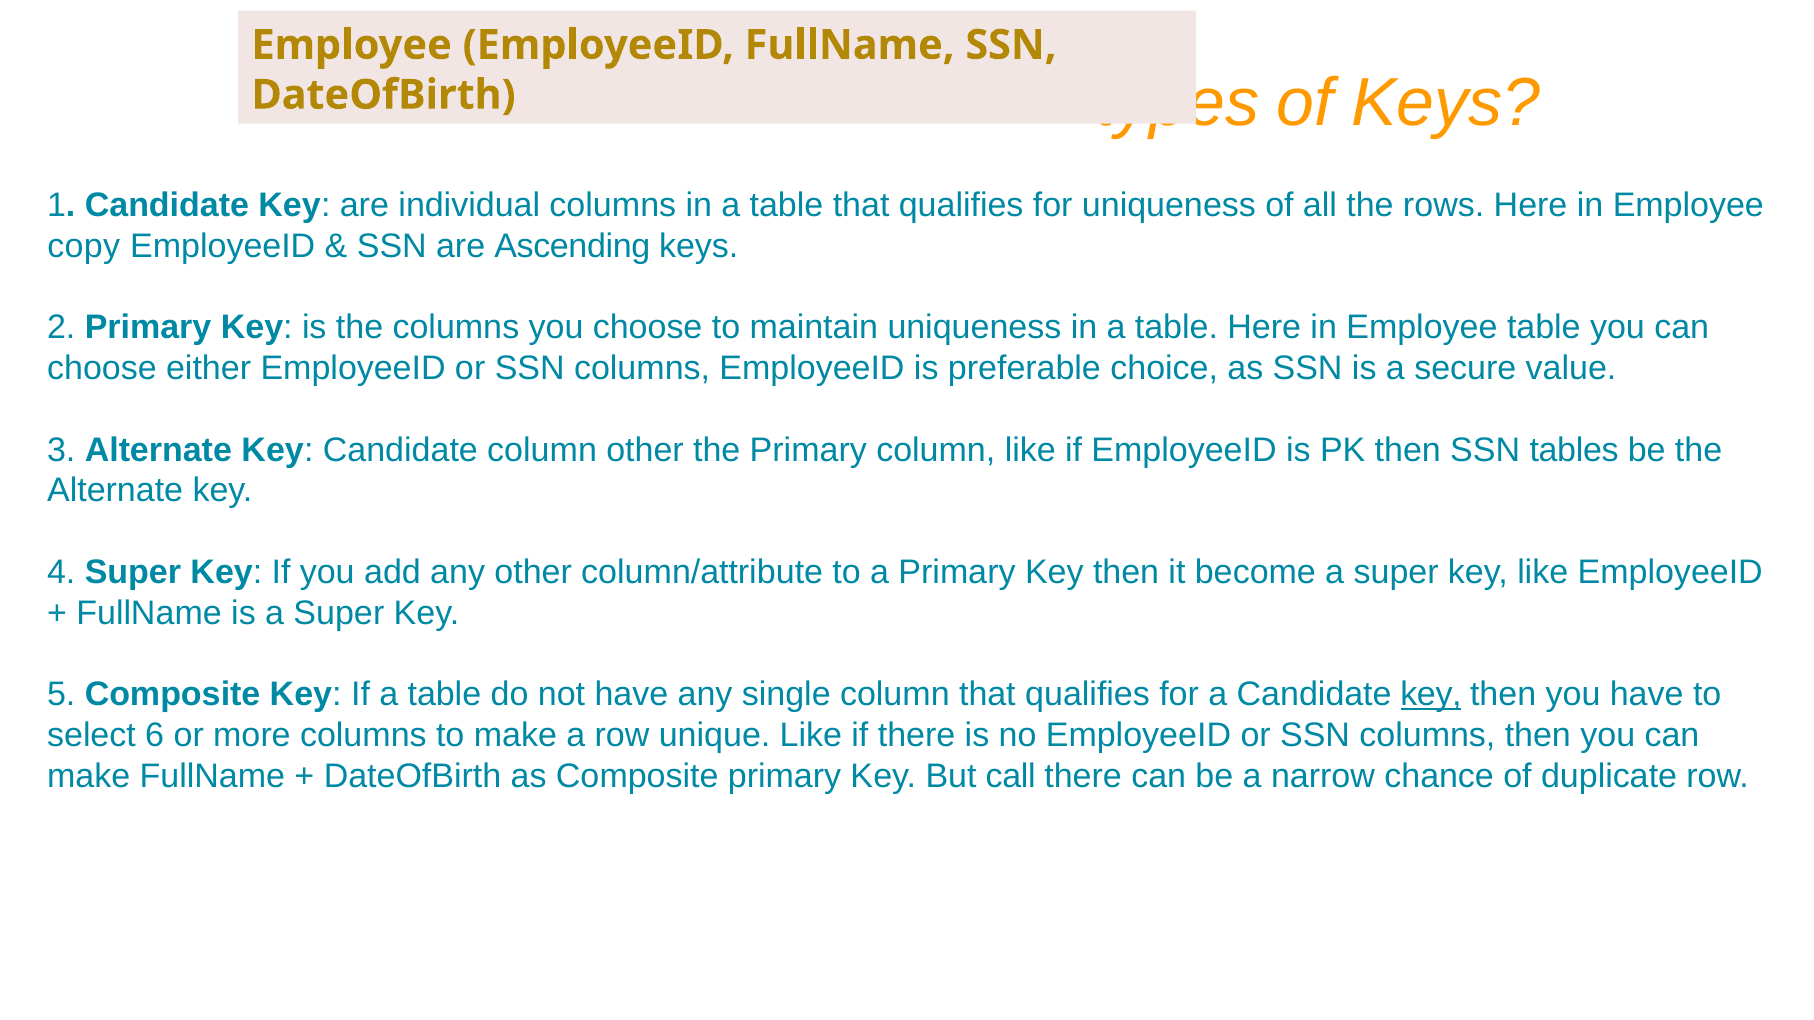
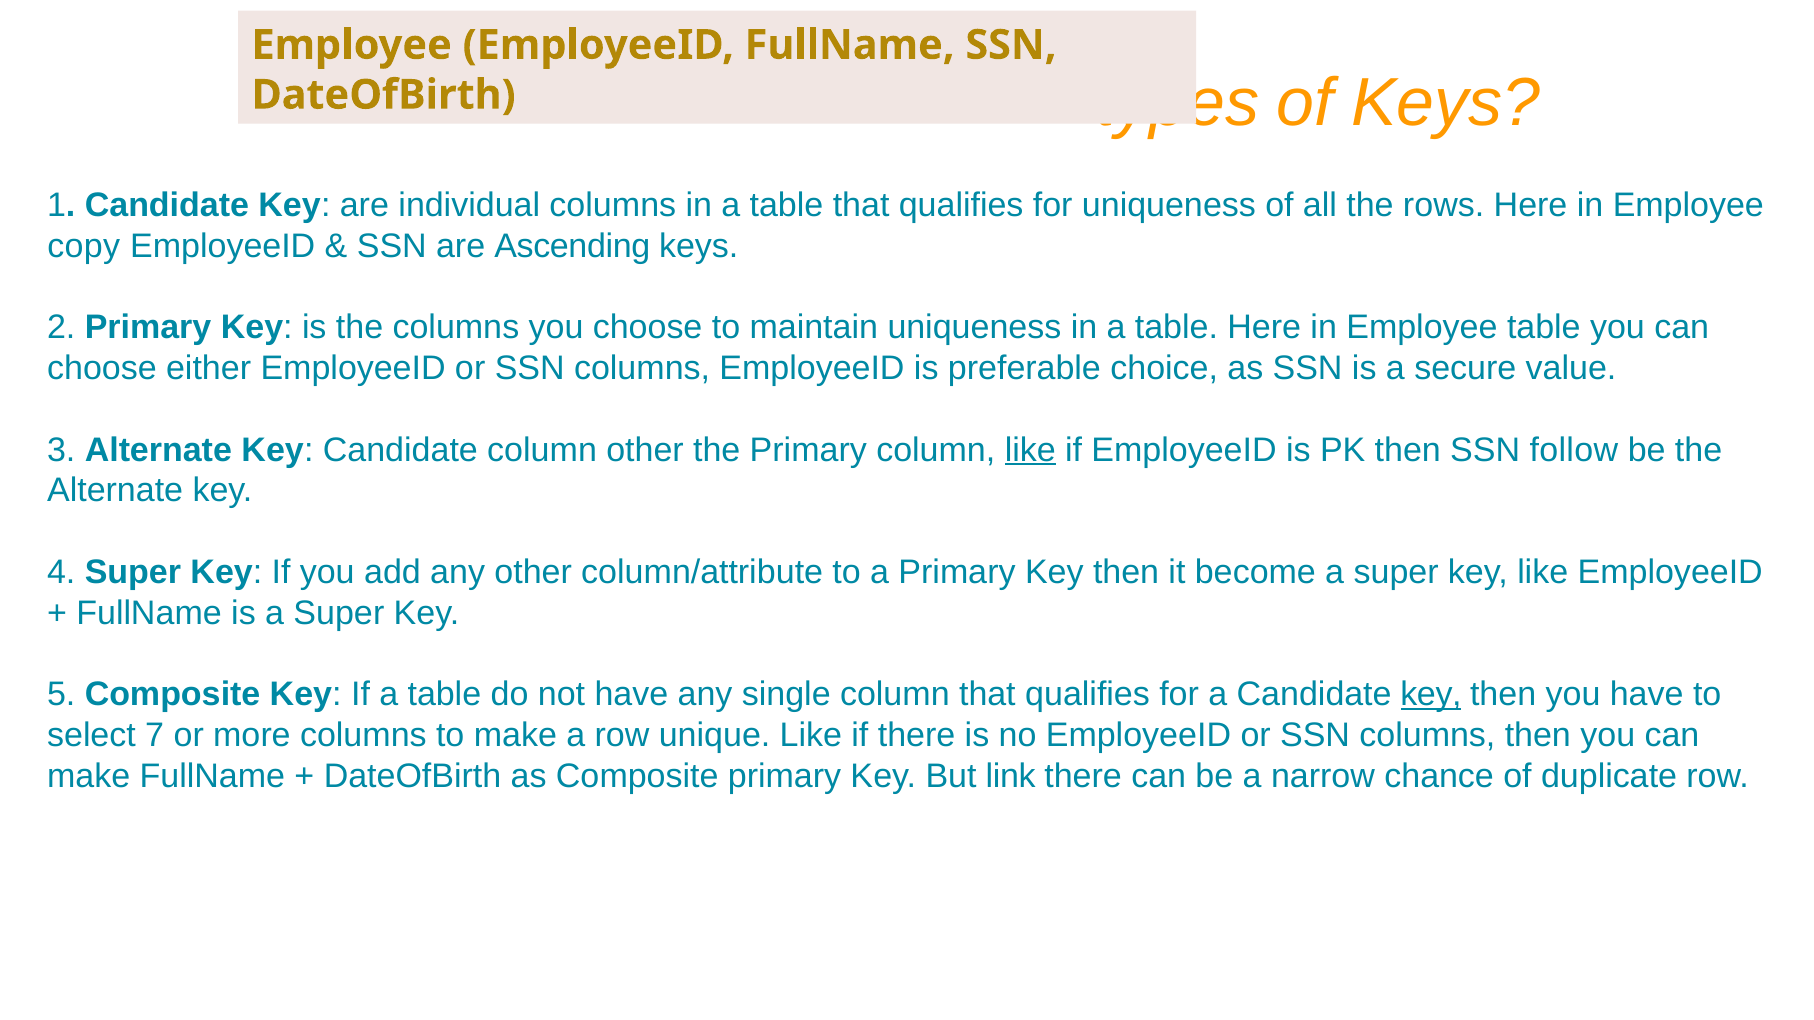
like underline: none -> present (1030, 450)
tables: tables -> follow (1574, 450)
6: 6 -> 7 (155, 736)
call: call -> link (1011, 776)
